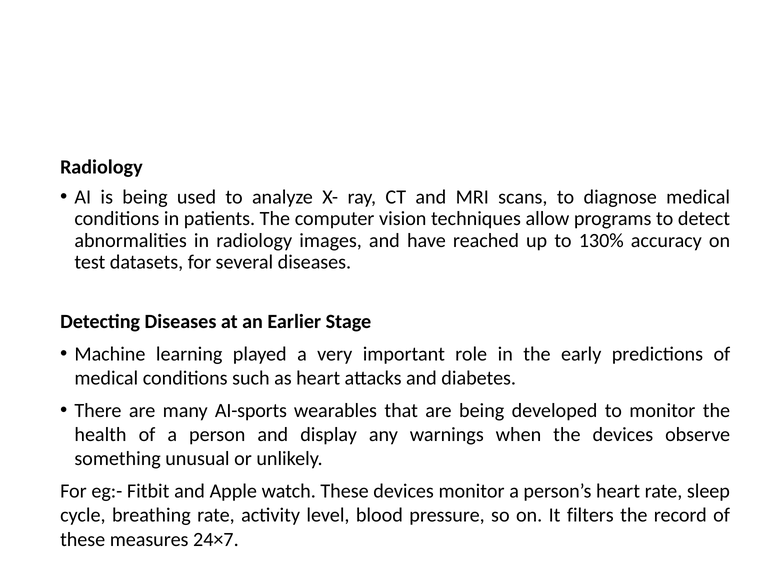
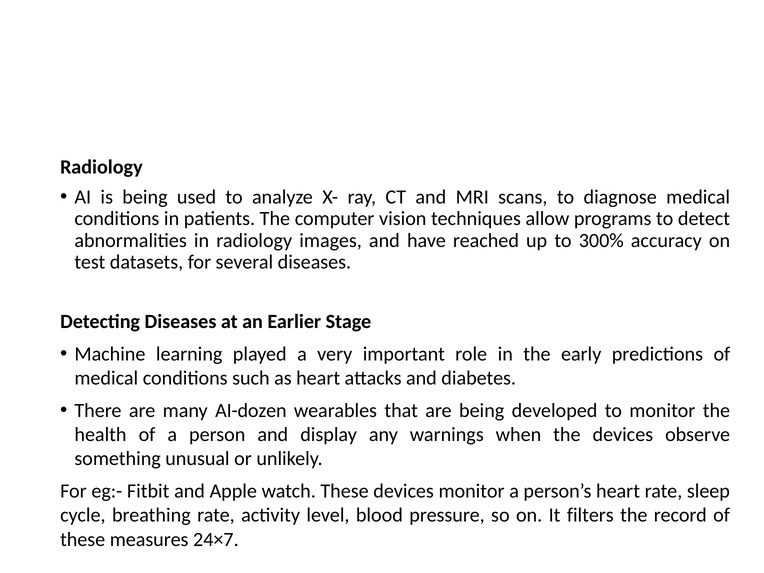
130%: 130% -> 300% (601, 240)
AI-sports: AI-sports -> AI-dozen (251, 410)
